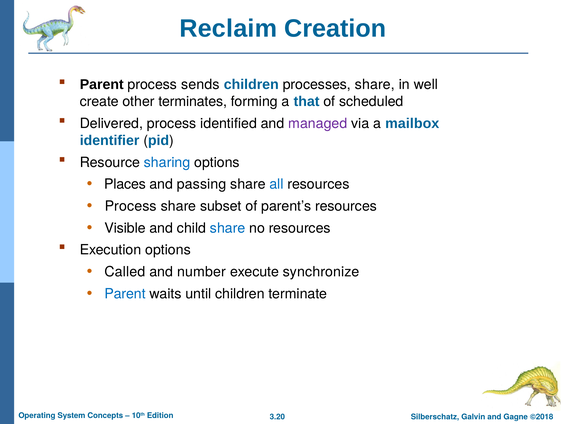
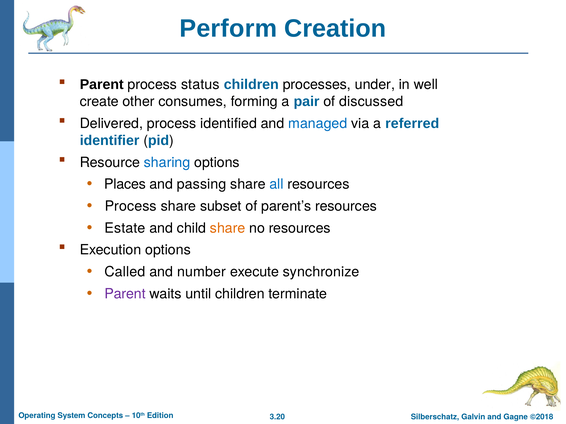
Reclaim: Reclaim -> Perform (228, 29)
sends: sends -> status (200, 85)
processes share: share -> under (375, 85)
terminates: terminates -> consumes (193, 102)
that: that -> pair (307, 102)
scheduled: scheduled -> discussed (371, 102)
managed colour: purple -> blue (318, 124)
mailbox: mailbox -> referred (412, 124)
Visible: Visible -> Estate (125, 228)
share colour: blue -> orange (228, 228)
Parent colour: blue -> purple (125, 294)
